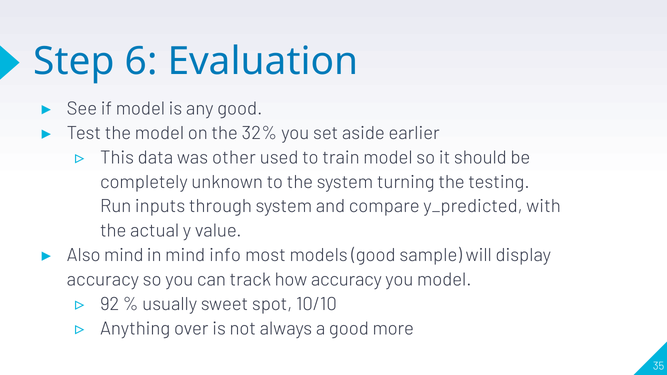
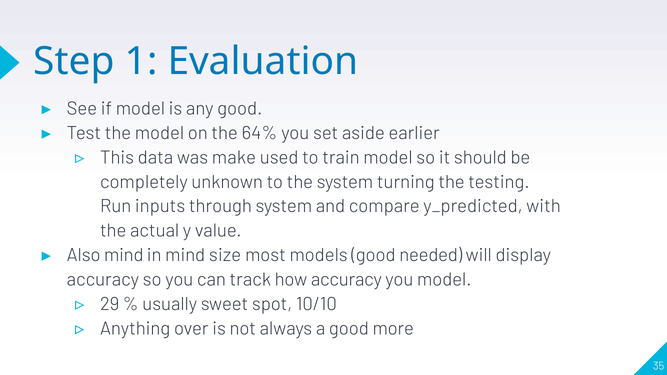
6: 6 -> 1 (141, 61)
32%: 32% -> 64% (259, 133)
other: other -> make (234, 158)
info: info -> size (225, 255)
sample: sample -> needed (431, 255)
92: 92 -> 29 (110, 304)
